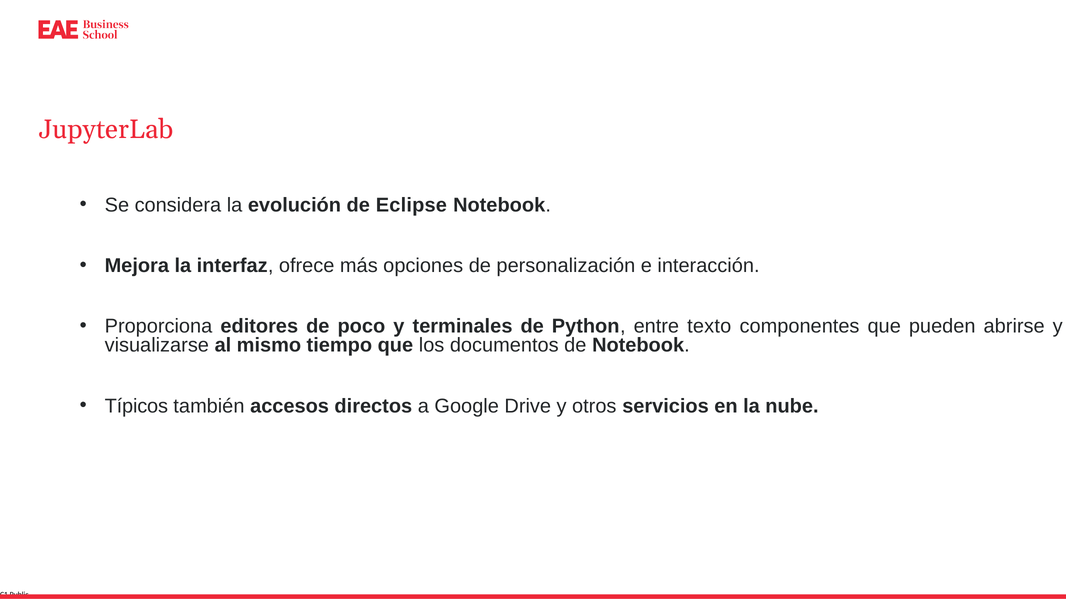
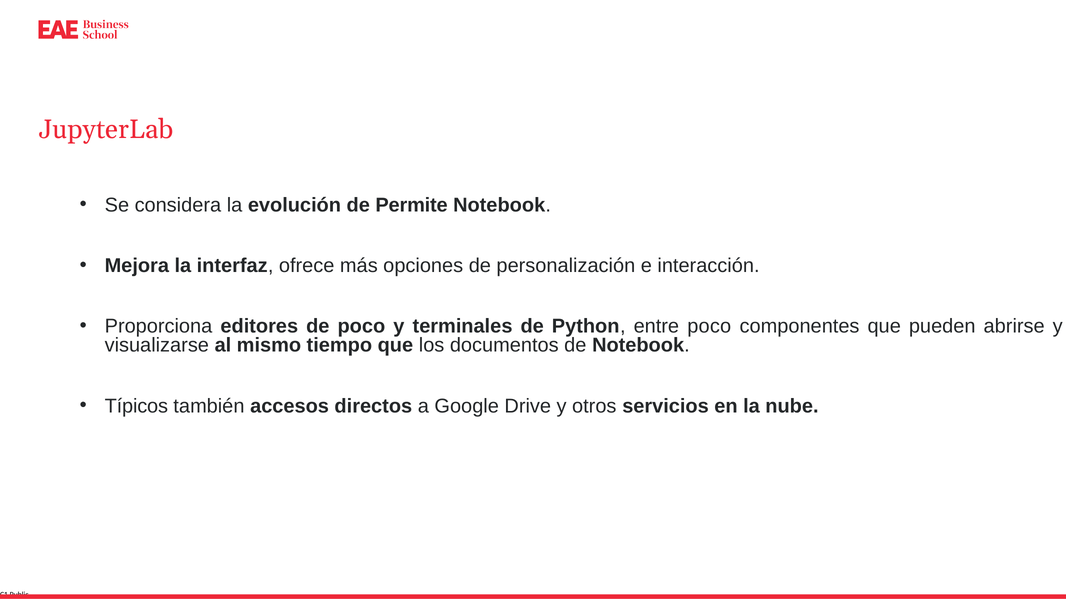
Eclipse: Eclipse -> Permite (412, 205)
entre texto: texto -> poco (709, 327)
